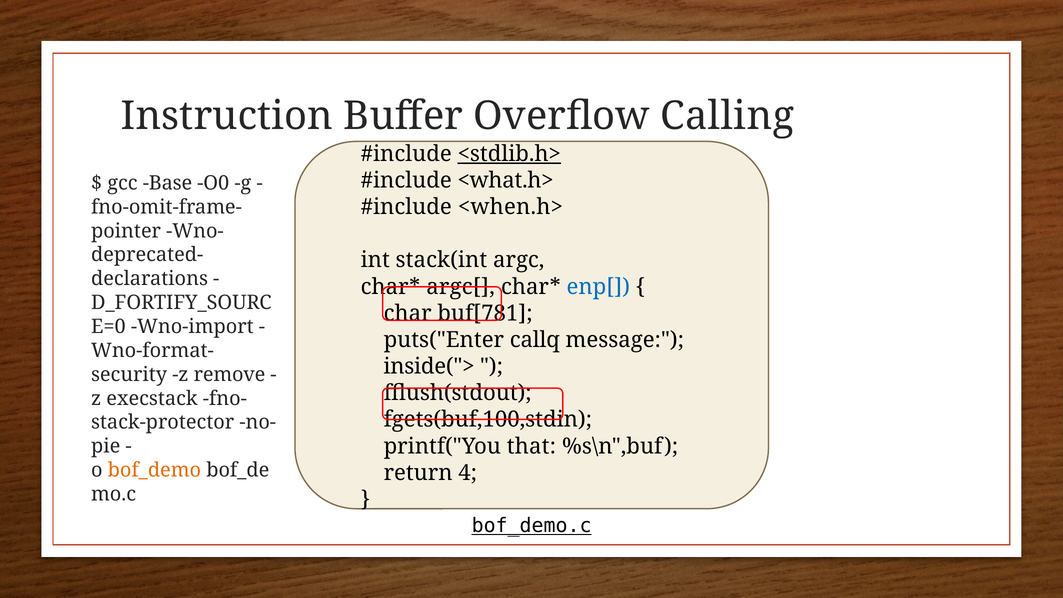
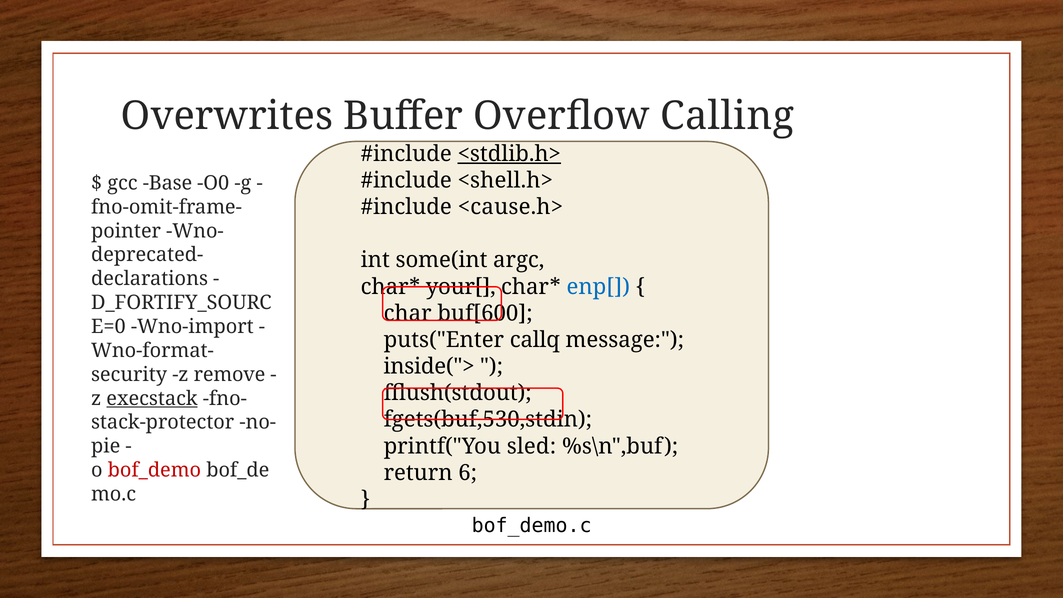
Instruction: Instruction -> Overwrites (227, 116)
<what.h>: <what.h> -> <shell.h> (505, 180)
<when.h>: <when.h> -> <cause.h> (510, 207)
stack(int: stack(int -> some(int (442, 260)
argc[: argc[ -> your[ (461, 287)
buf[781: buf[781 -> buf[600 (485, 313)
execstack underline: none -> present (152, 398)
fgets(buf,100,stdin: fgets(buf,100,stdin -> fgets(buf,530,stdin (488, 420)
that: that -> sled (531, 446)
bof_demo colour: orange -> red (154, 470)
4: 4 -> 6 (468, 473)
bof_demo.c underline: present -> none (532, 526)
